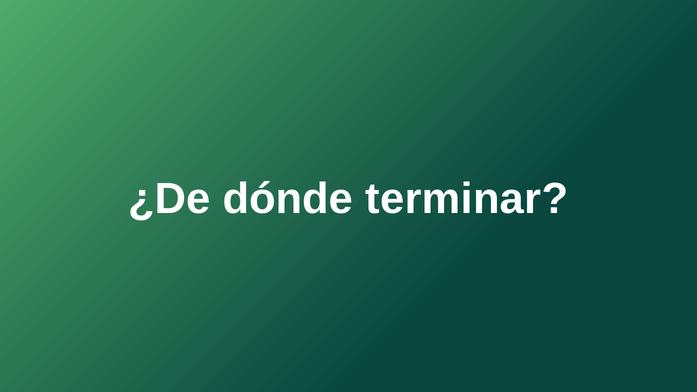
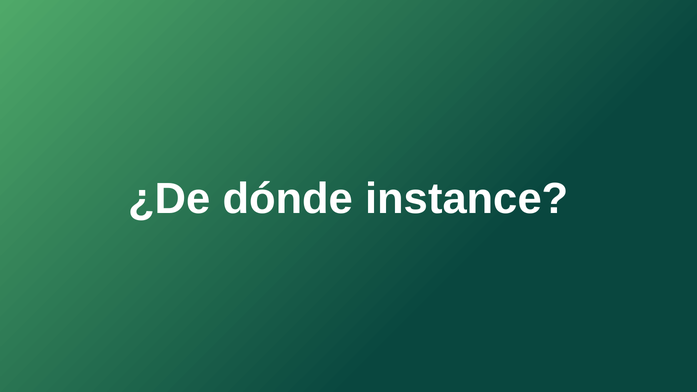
terminar: terminar -> instance (467, 199)
